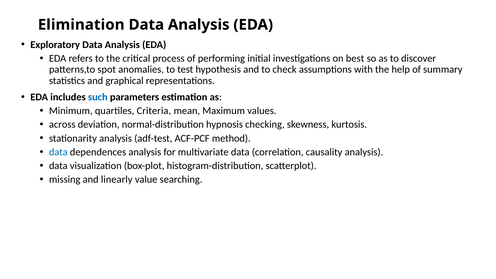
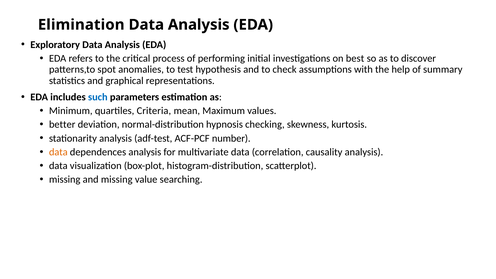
across: across -> better (62, 125)
method: method -> number (231, 138)
data colour: blue -> orange (58, 152)
and linearly: linearly -> missing (117, 180)
